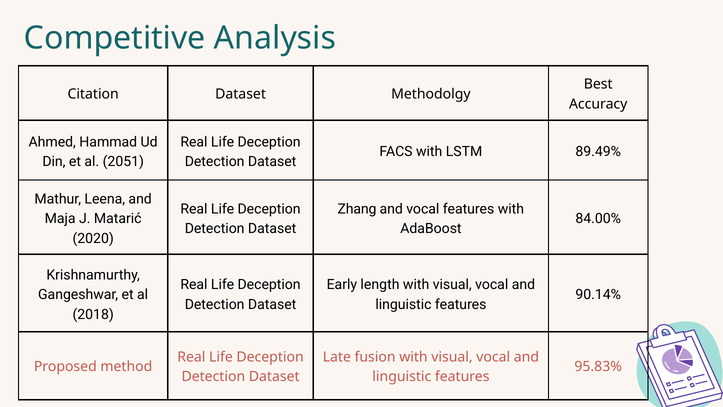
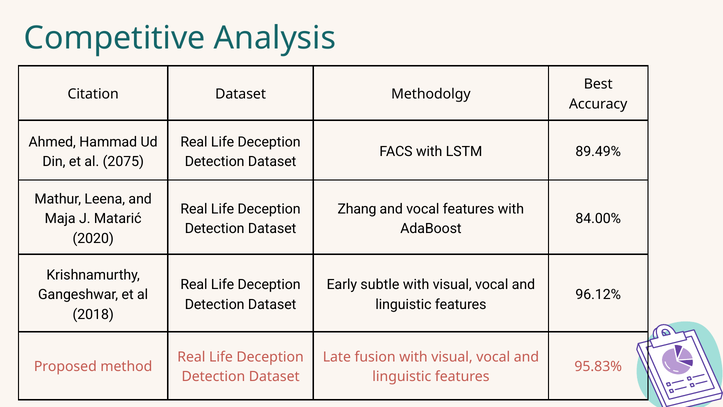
2051: 2051 -> 2075 (123, 162)
length: length -> subtle (380, 285)
90.14%: 90.14% -> 96.12% (598, 294)
